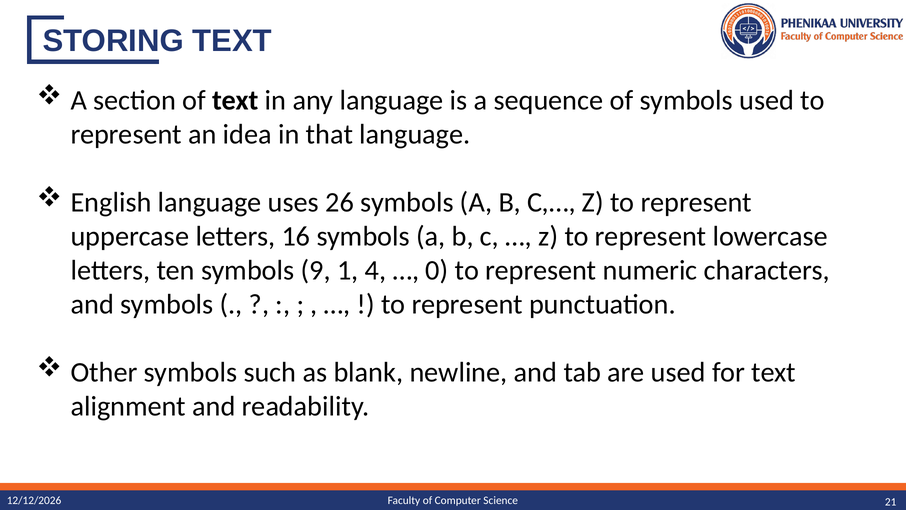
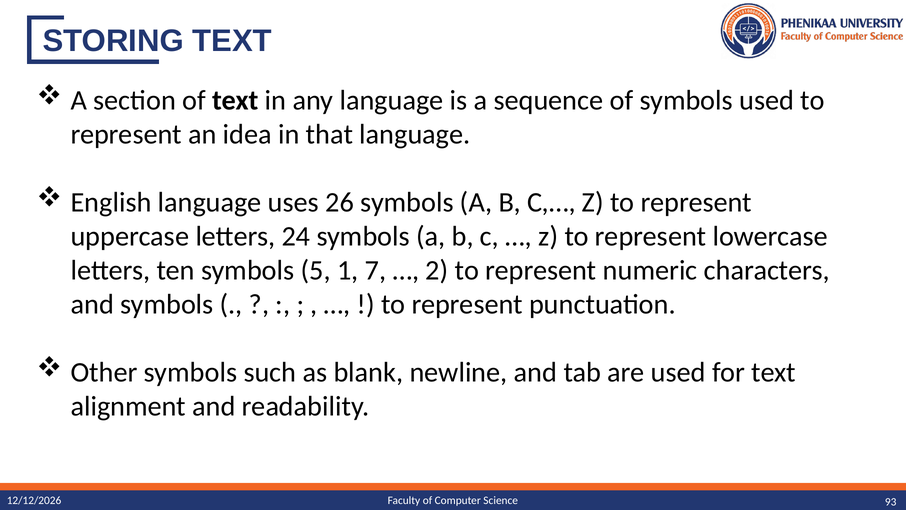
16: 16 -> 24 (296, 236)
9: 9 -> 5 (316, 270)
4: 4 -> 7 (375, 270)
0: 0 -> 2 (437, 270)
21: 21 -> 93 (891, 502)
